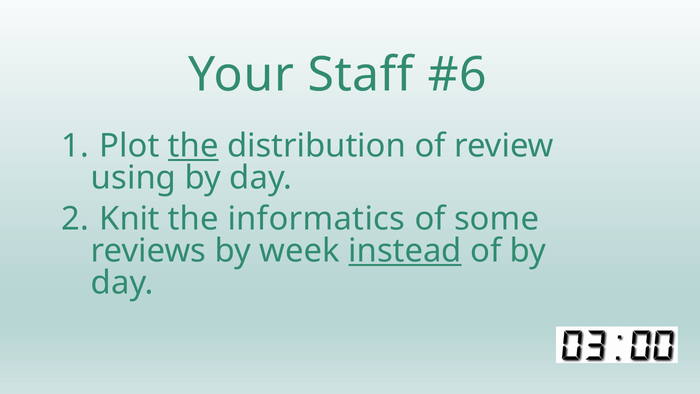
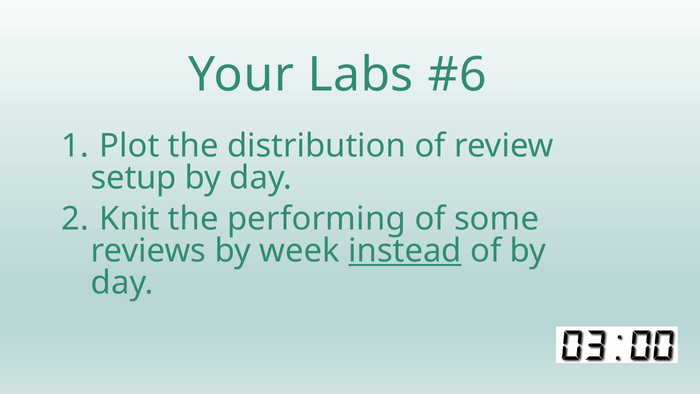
Staff: Staff -> Labs (361, 75)
the underline: present -> none (193, 146)
using: using -> setup (134, 178)
informatics: informatics -> performing (316, 219)
